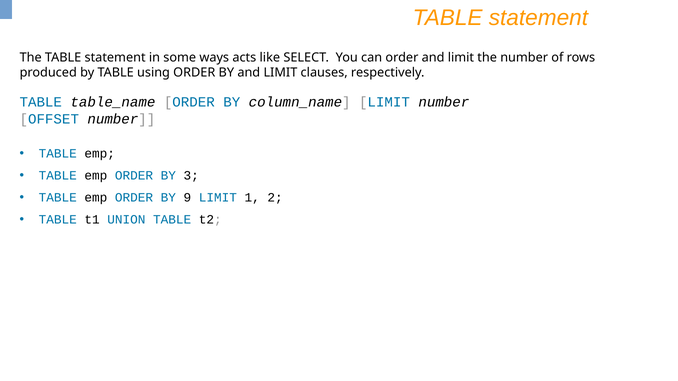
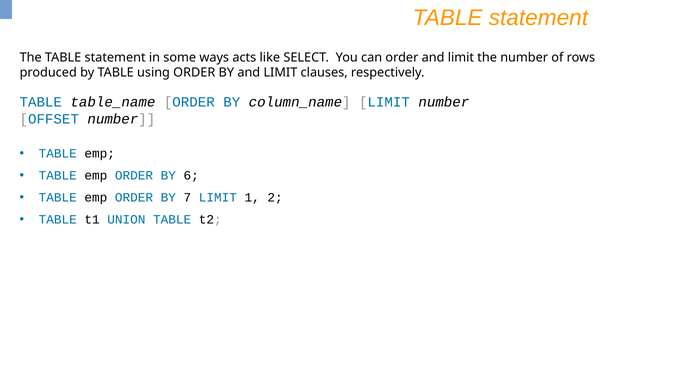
3: 3 -> 6 (191, 176)
9: 9 -> 7 (187, 198)
